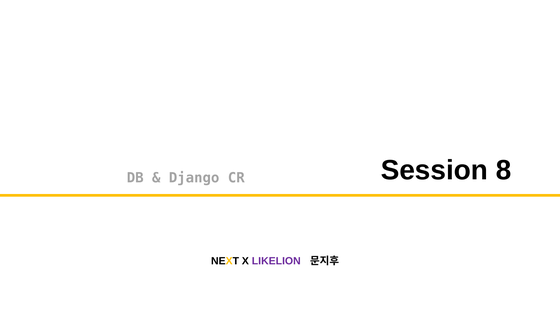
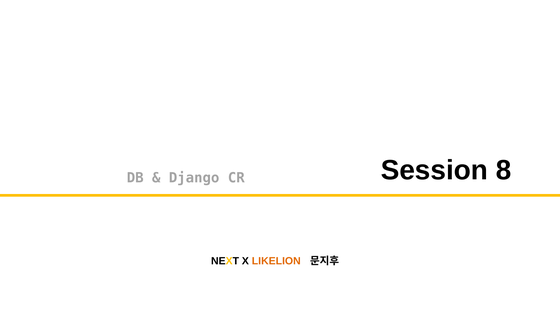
LIKELION colour: purple -> orange (276, 261)
